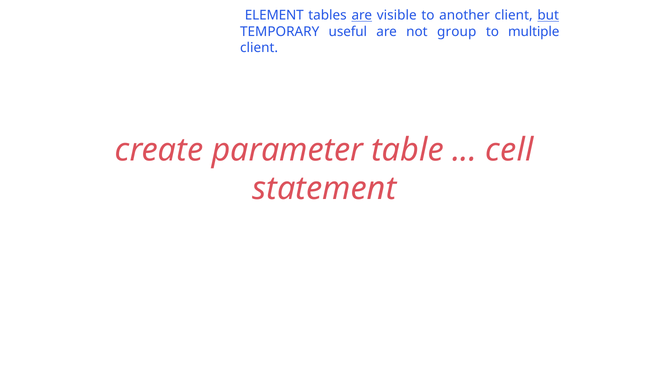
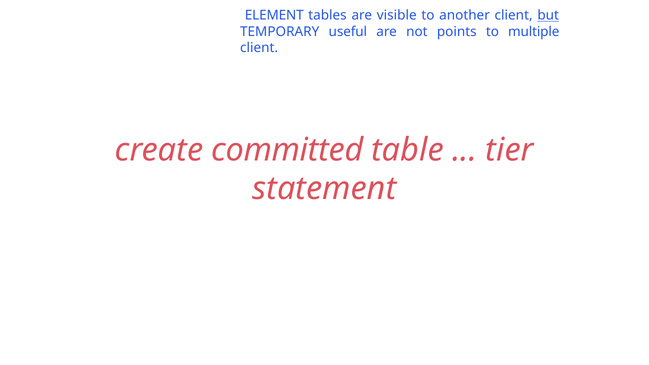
are underline: present -> none (362, 16)
group: group -> points (457, 32)
parameter: parameter -> committed (287, 150)
cell: cell -> tier (510, 150)
